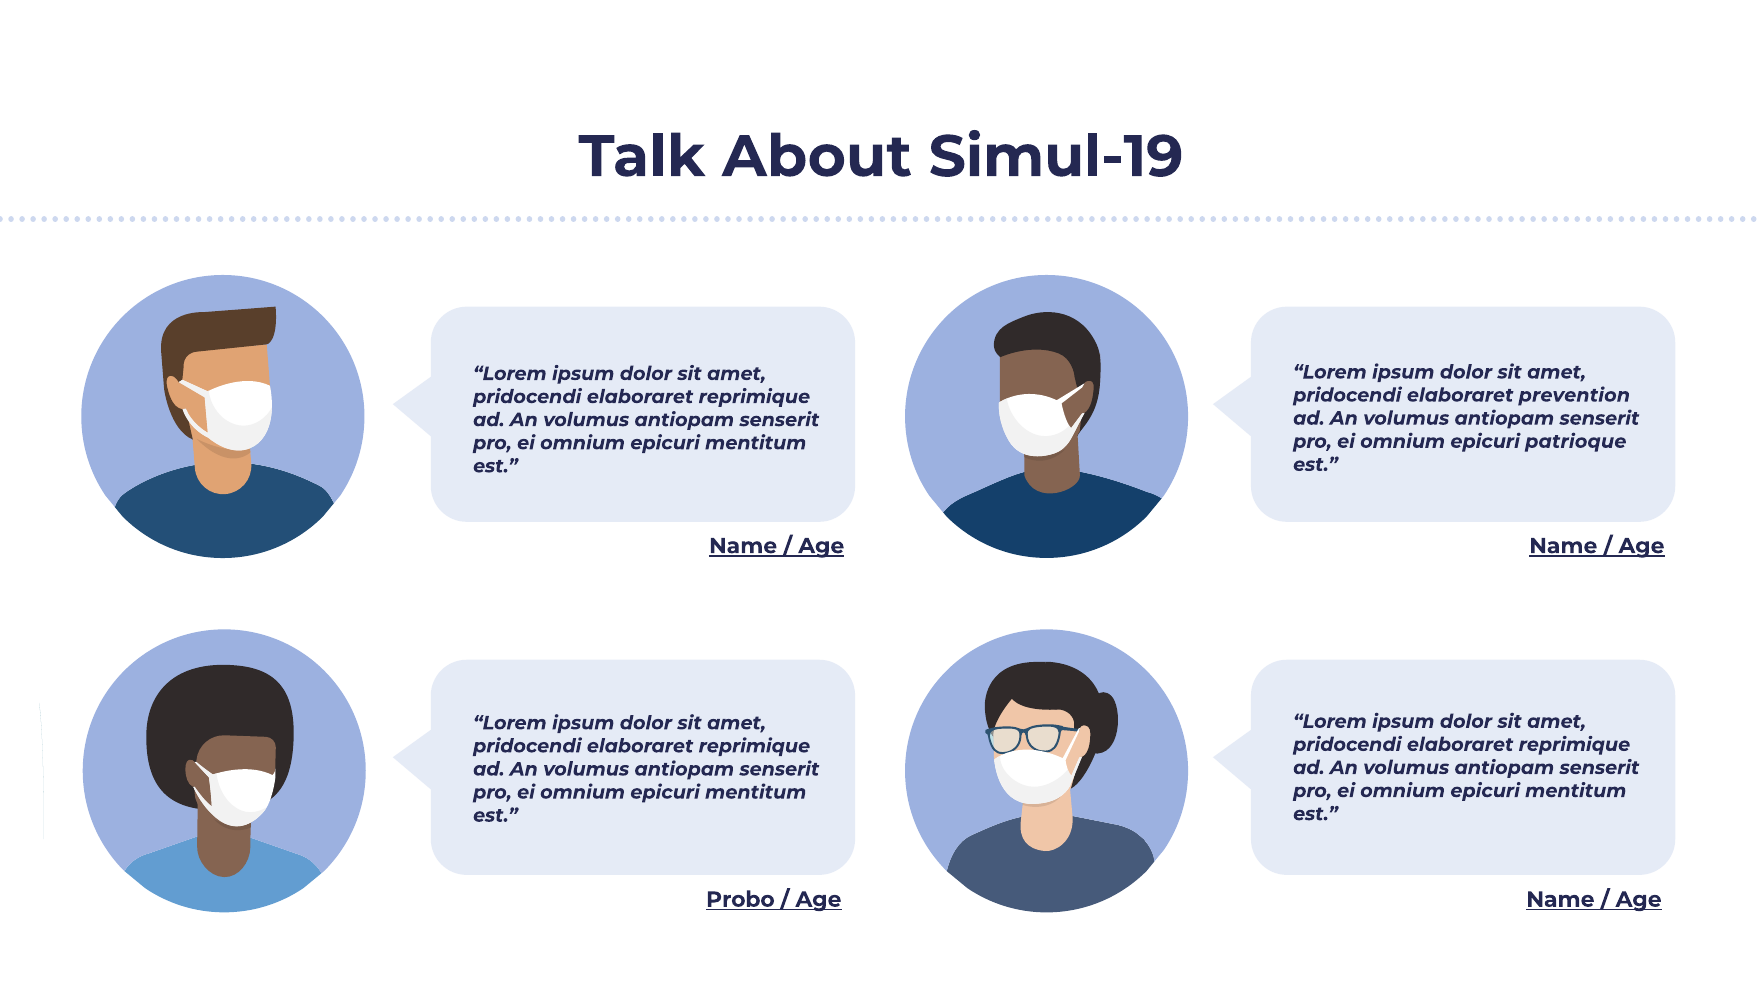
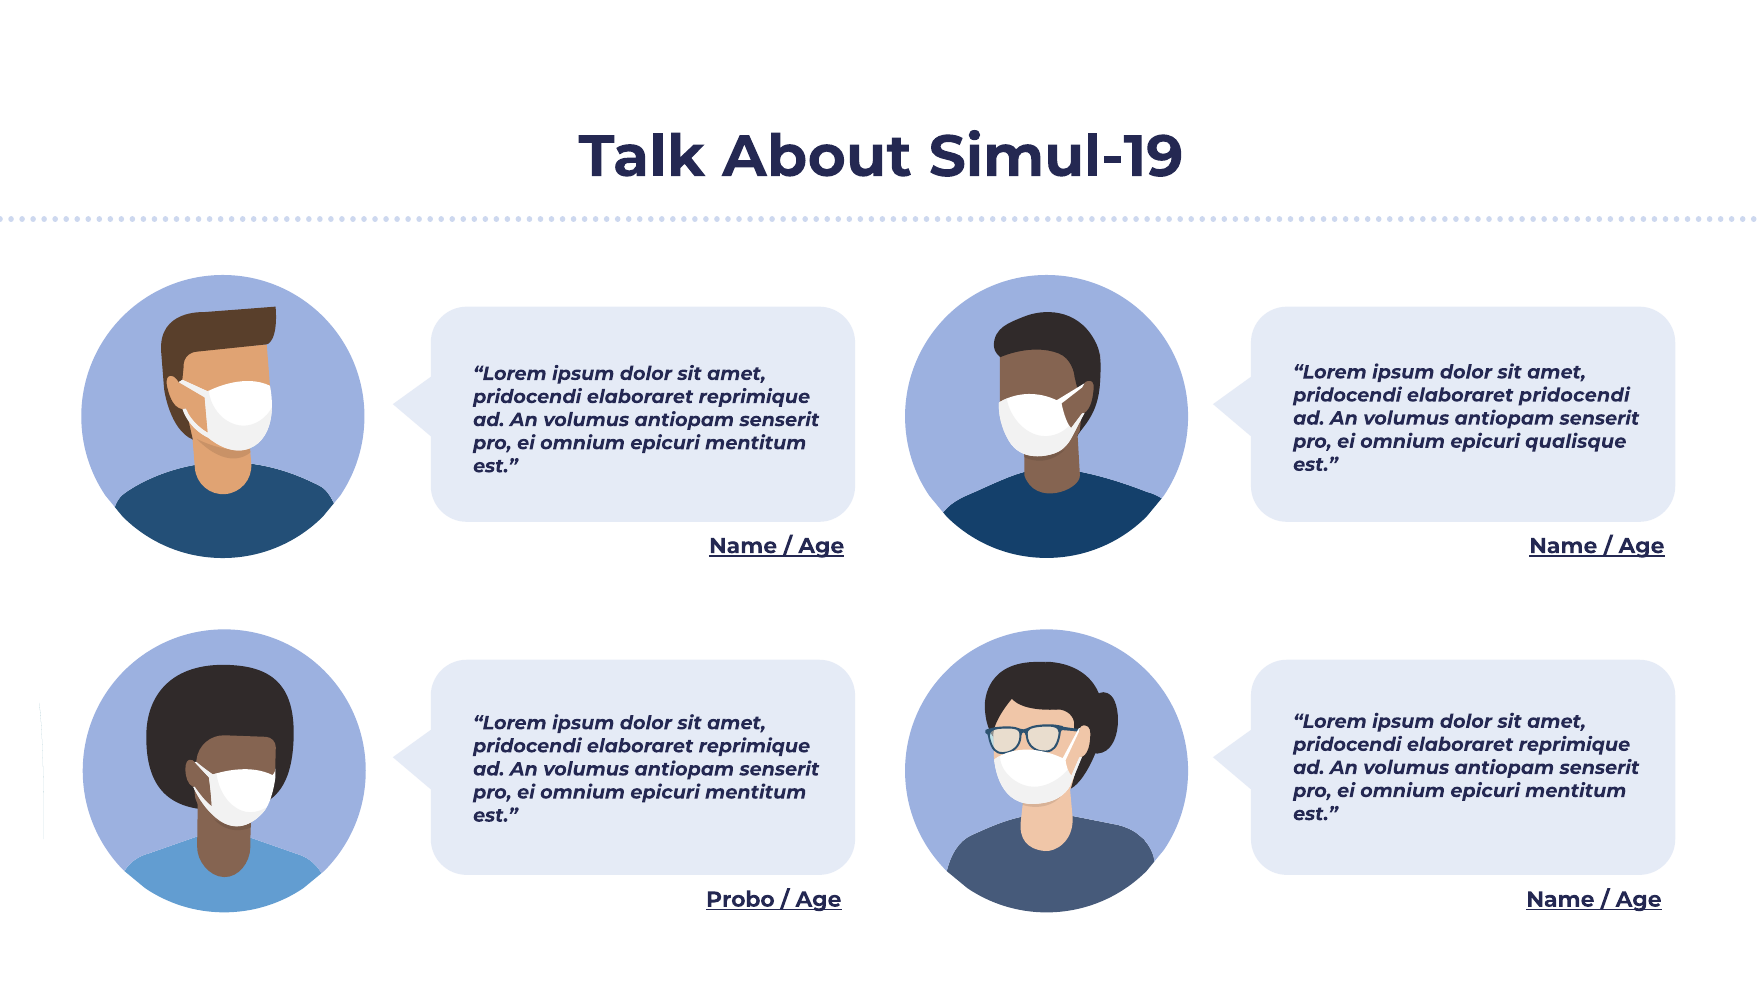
elaboraret prevention: prevention -> pridocendi (1574, 395)
patrioque: patrioque -> qualisque (1576, 441)
